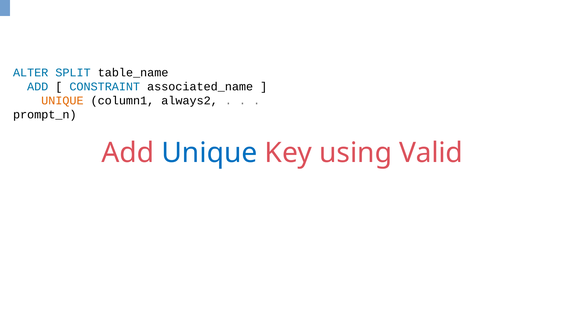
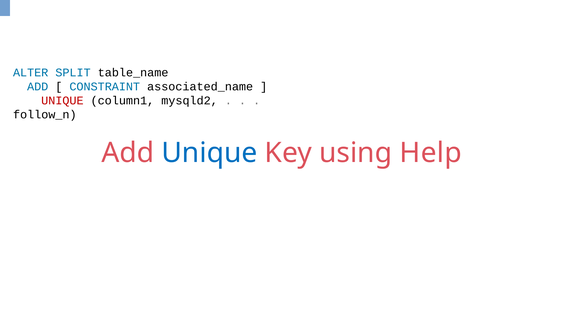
UNIQUE colour: orange -> red (62, 101)
always2: always2 -> mysqld2 (190, 101)
prompt_n: prompt_n -> follow_n (45, 115)
Valid: Valid -> Help (431, 153)
